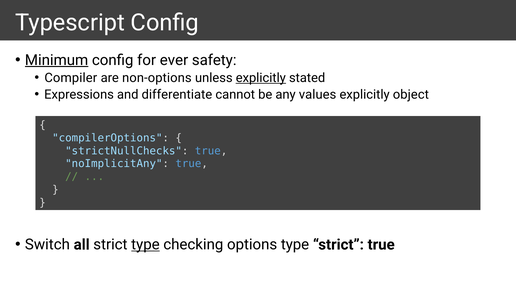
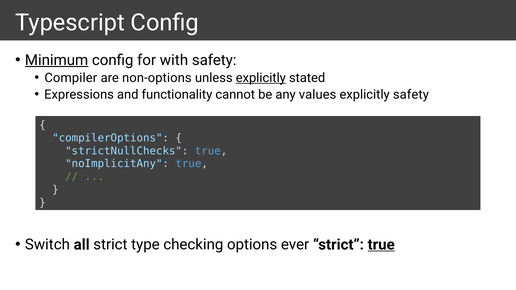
ever: ever -> with (174, 60)
differentiate: differentiate -> functionality (177, 95)
explicitly object: object -> safety (411, 95)
type underline: present -> none (145, 245)
options type: type -> ever (295, 245)
true underline: none -> present (381, 245)
